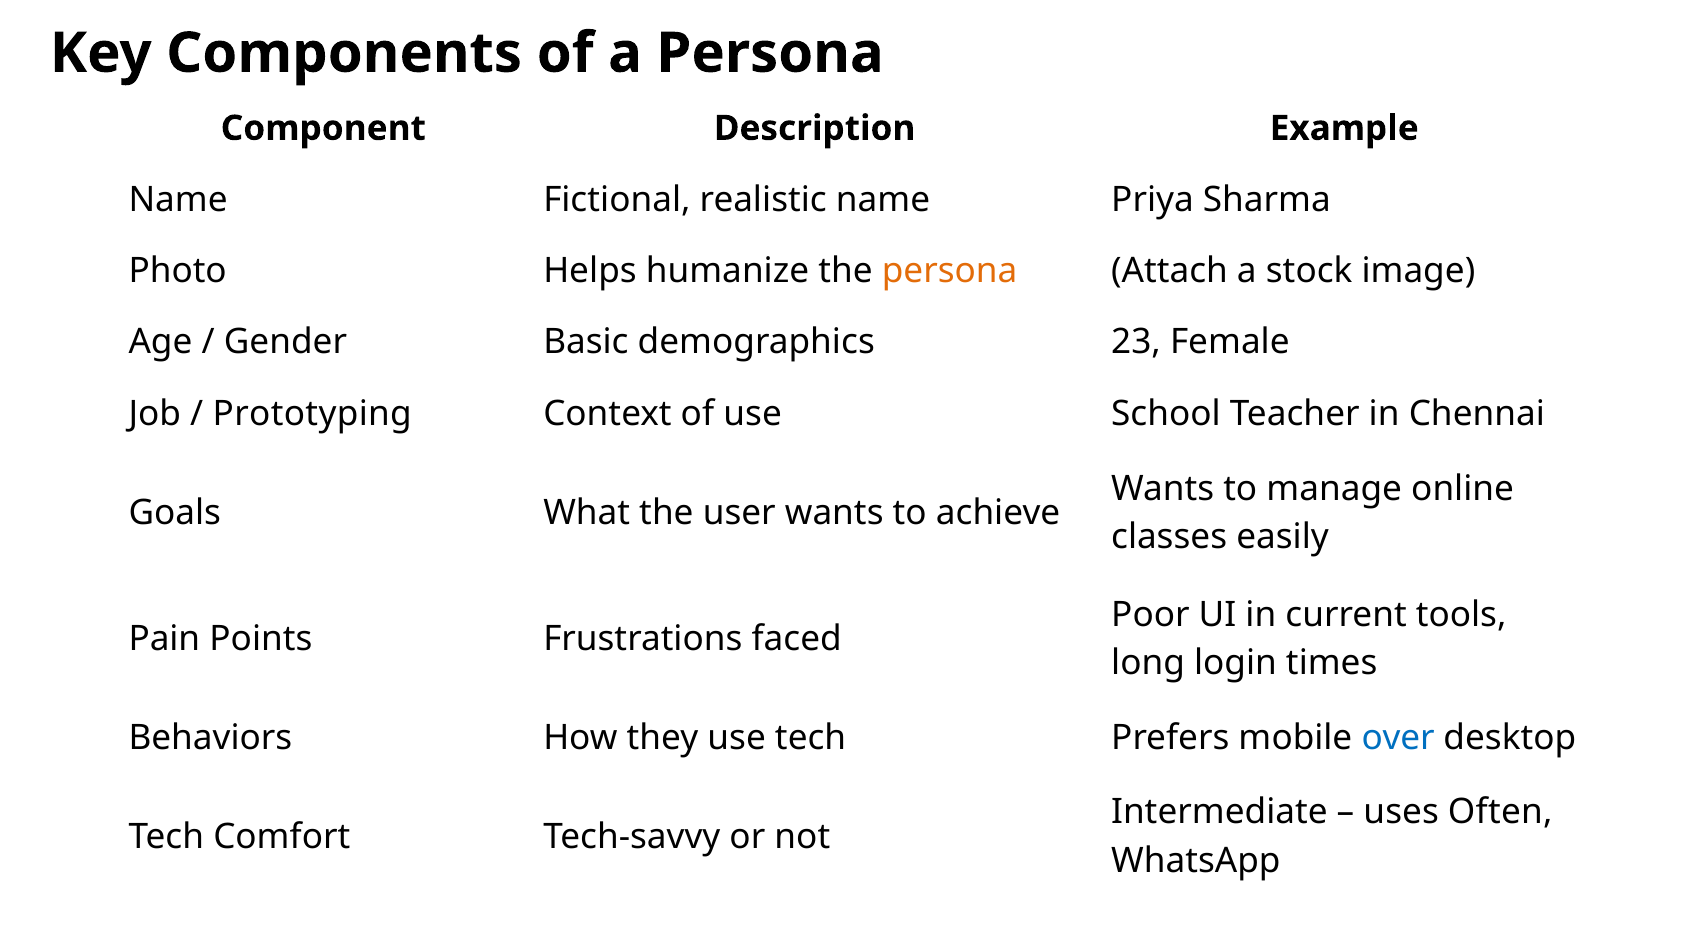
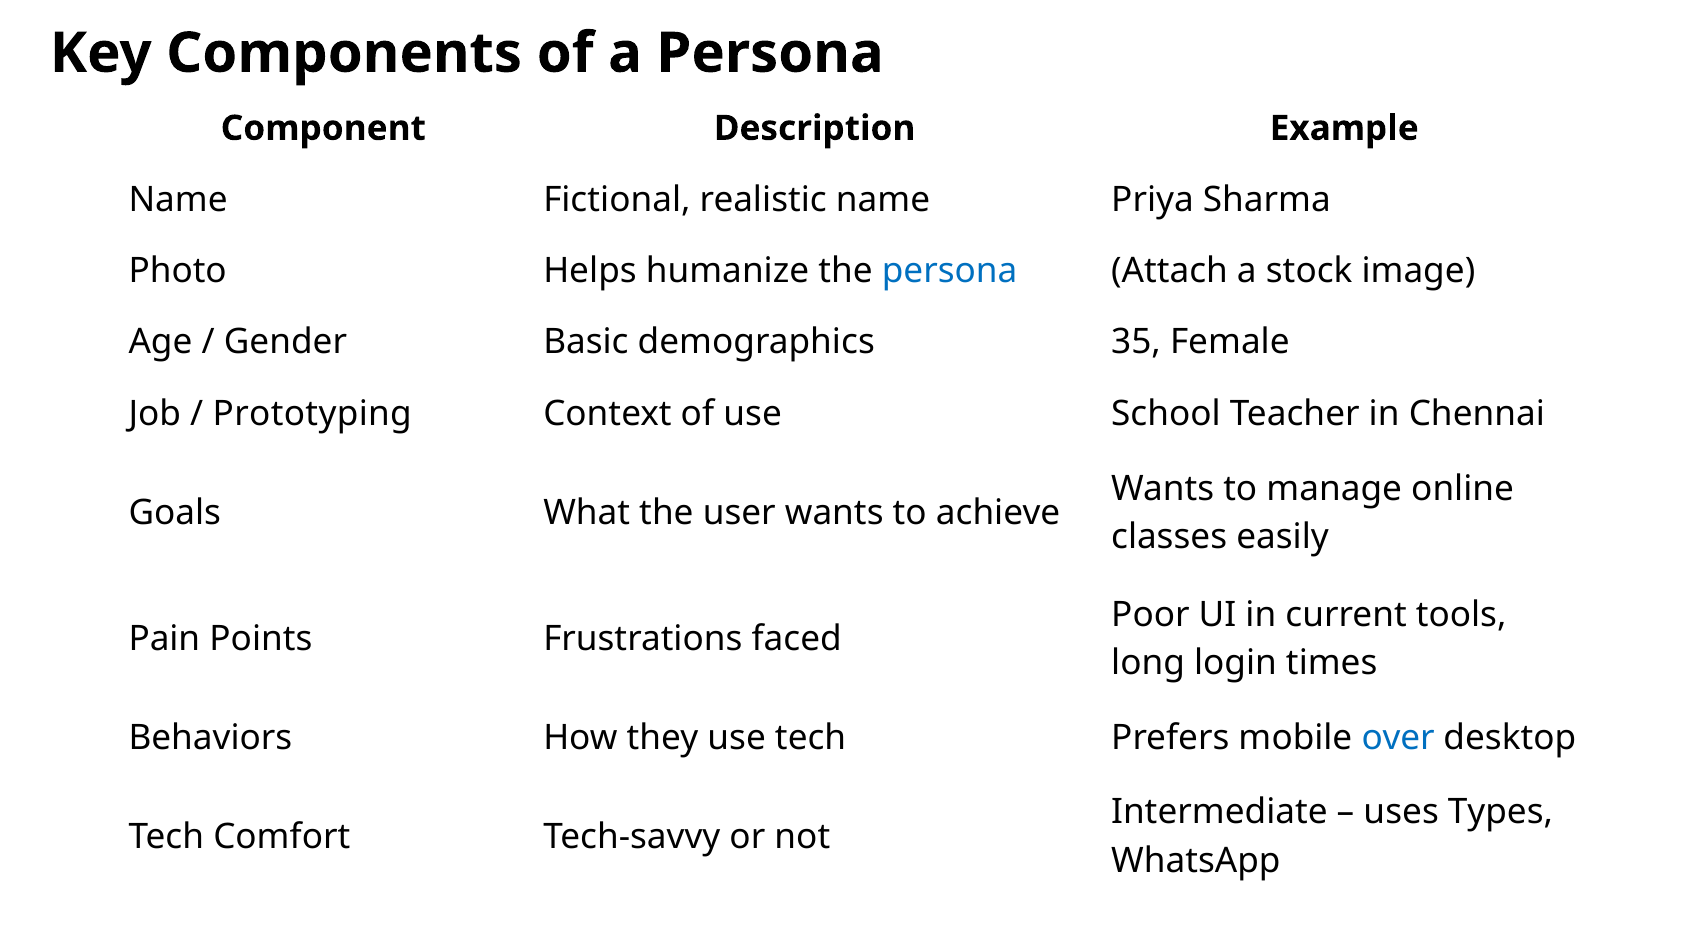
persona colour: orange -> blue (950, 271)
23: 23 -> 35 (1136, 343)
Often: Often -> Types (1500, 813)
